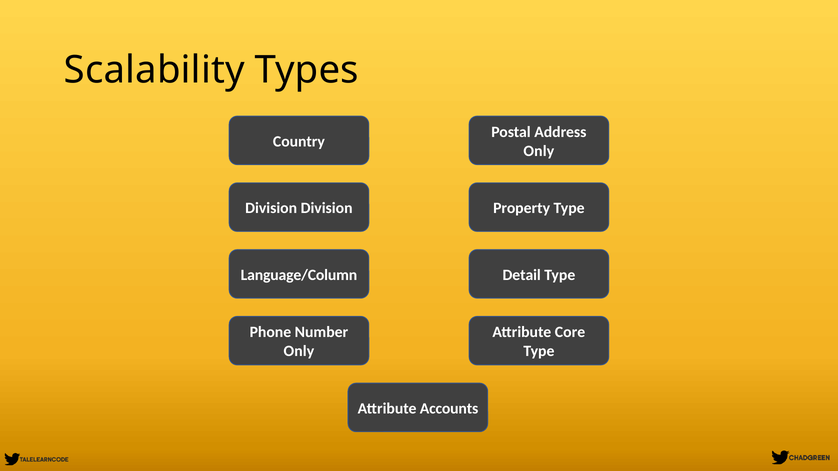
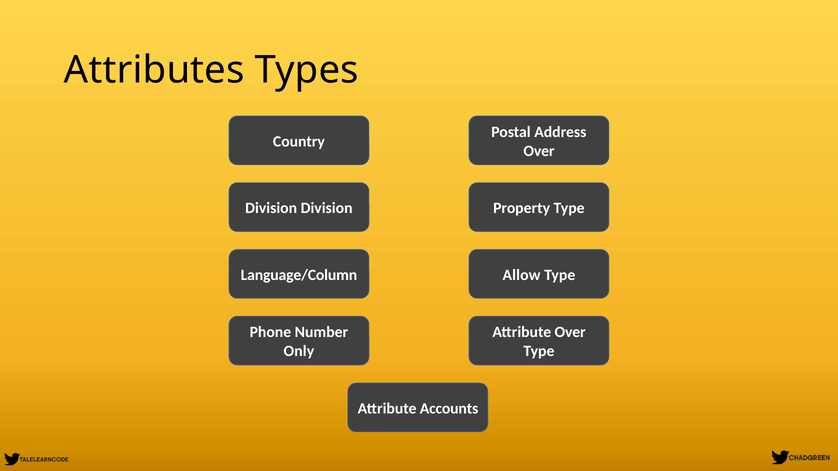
Scalability: Scalability -> Attributes (154, 70)
Only: Only -> Over (539, 151)
Detail: Detail -> Allow (522, 275)
Attribute Core: Core -> Over (570, 333)
